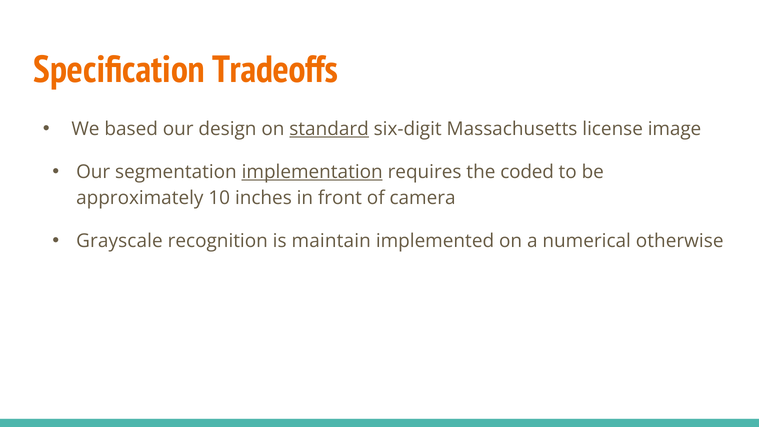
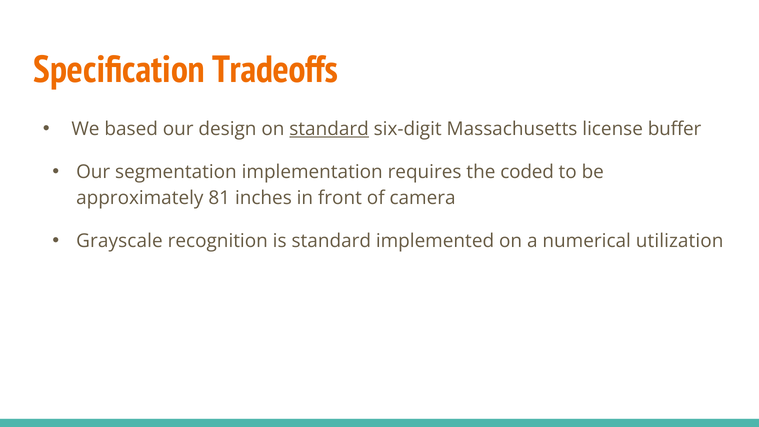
image: image -> buffer (675, 129)
implementation underline: present -> none (312, 172)
10: 10 -> 81 (219, 198)
is maintain: maintain -> standard (331, 241)
otherwise: otherwise -> utilization (680, 241)
